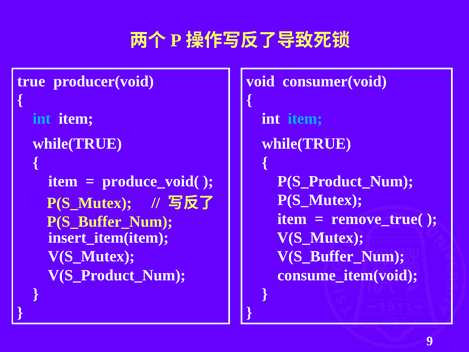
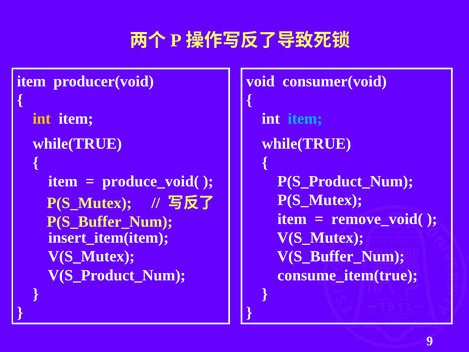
true: true -> item (31, 81)
int colour: light blue -> yellow (42, 119)
remove_true(: remove_true( -> remove_void( (377, 219)
consume_item(void: consume_item(void -> consume_item(true (348, 275)
